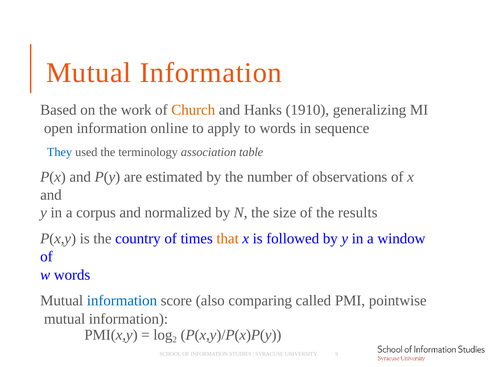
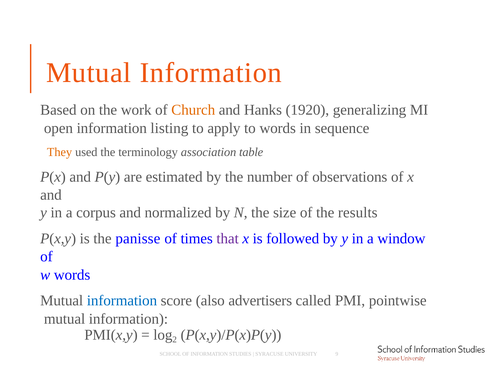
1910: 1910 -> 1920 (307, 110)
online: online -> listing (169, 128)
They colour: blue -> orange (60, 152)
country: country -> panisse (138, 239)
that colour: orange -> purple (228, 239)
comparing: comparing -> advertisers (260, 301)
